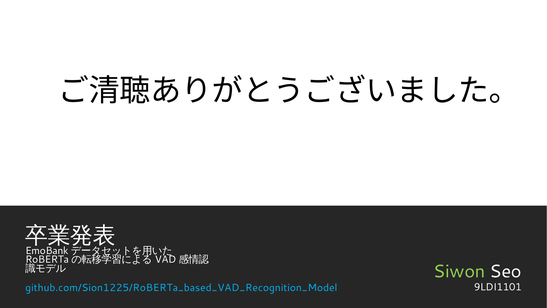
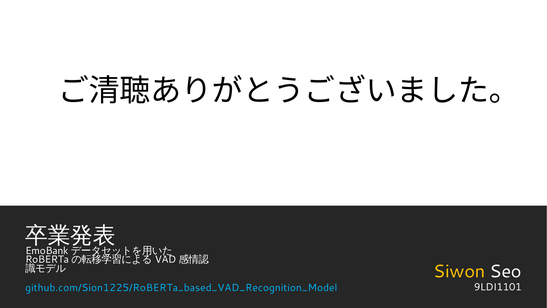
Siwon colour: light green -> yellow (459, 271)
